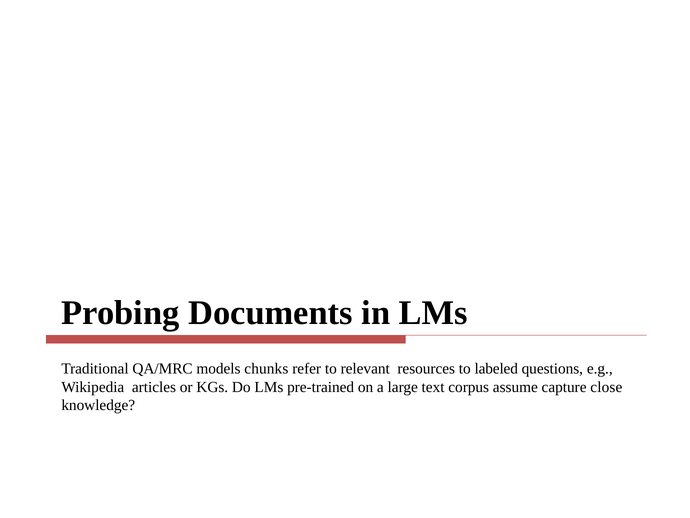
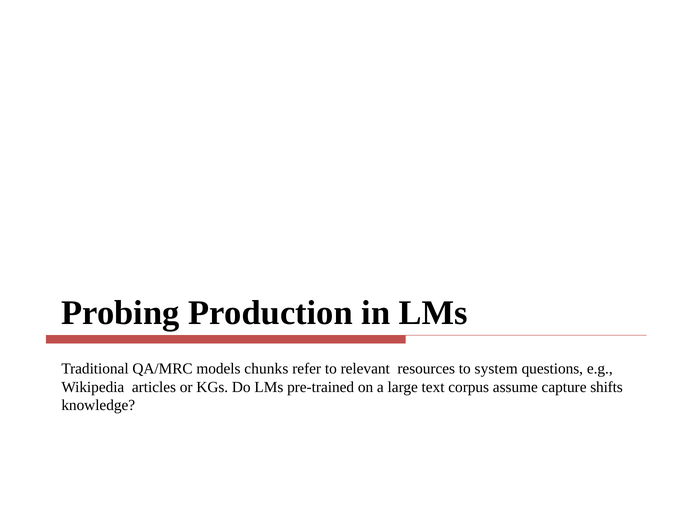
Documents: Documents -> Production (270, 312)
labeled: labeled -> system (496, 368)
close: close -> shifts (607, 387)
